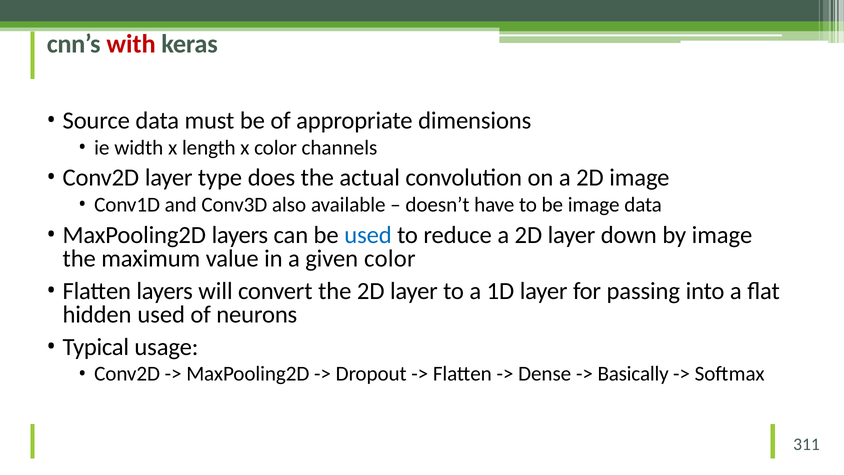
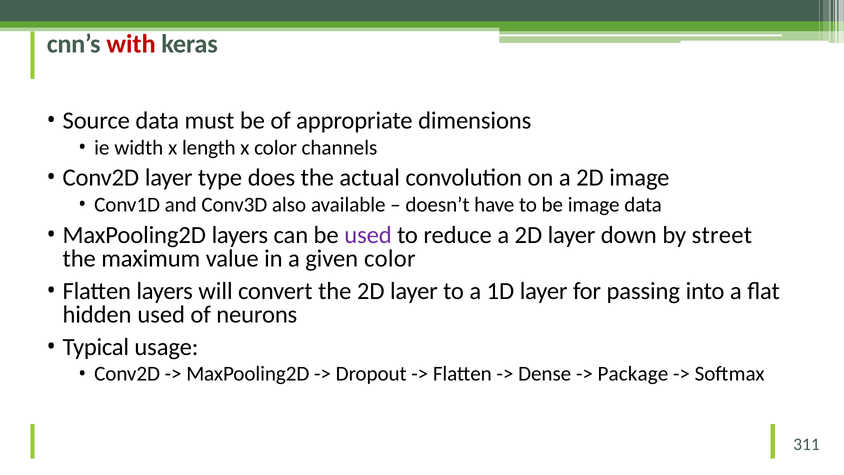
used colour: blue -> purple (368, 235)
by image: image -> street (722, 235)
Basically: Basically -> Package (633, 374)
